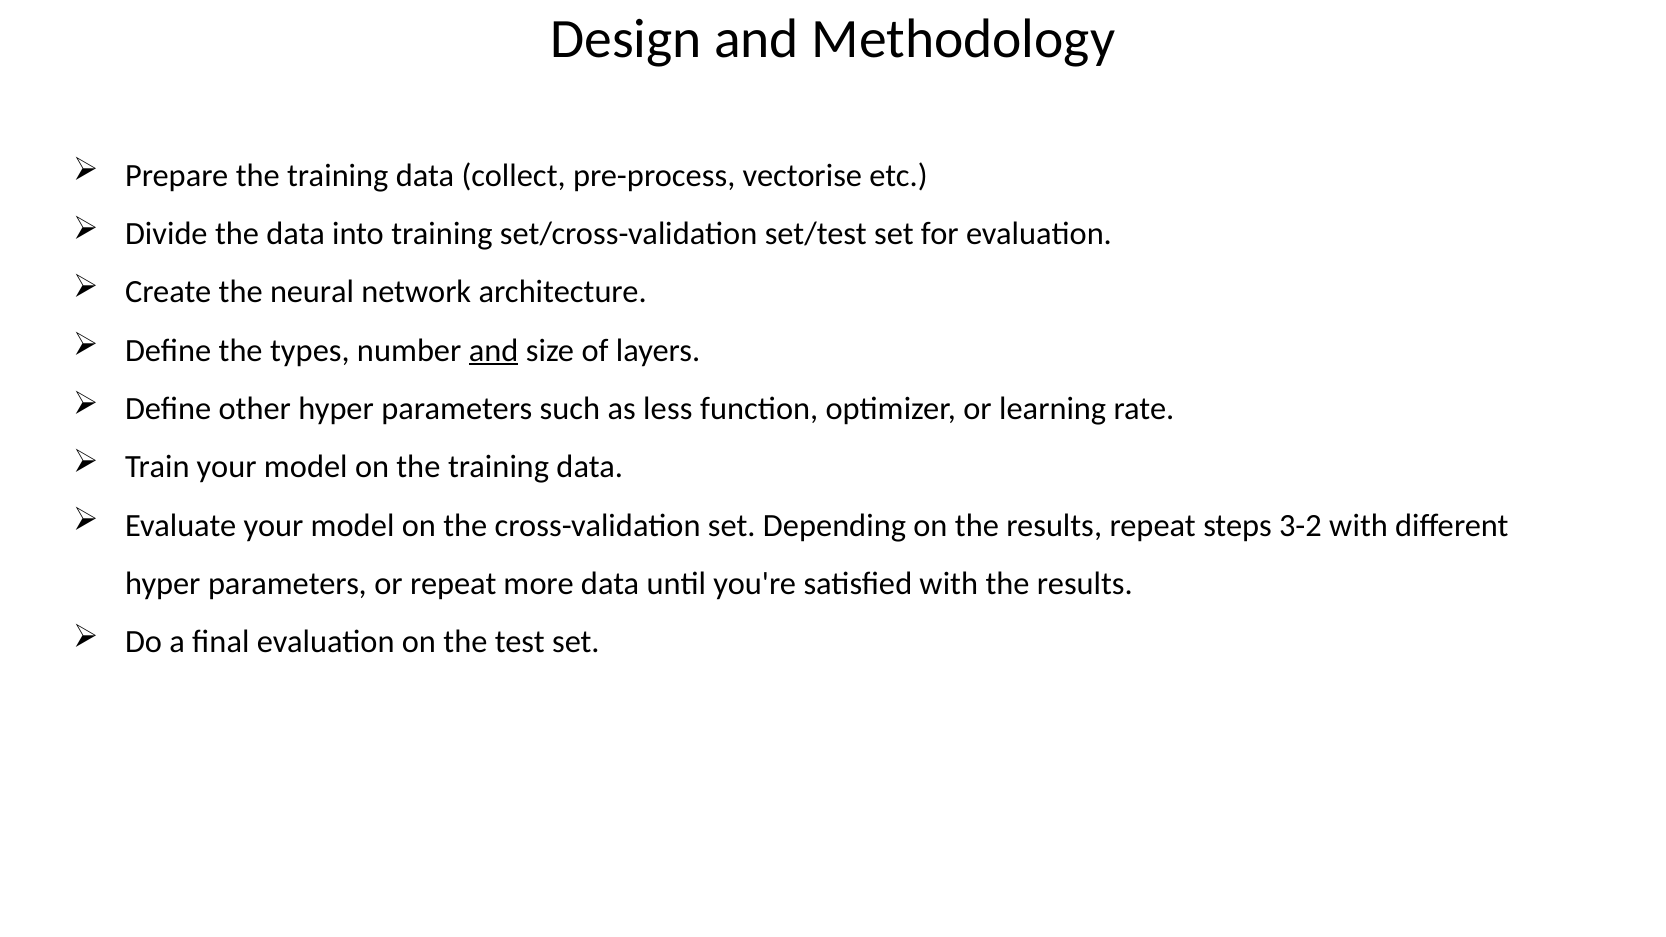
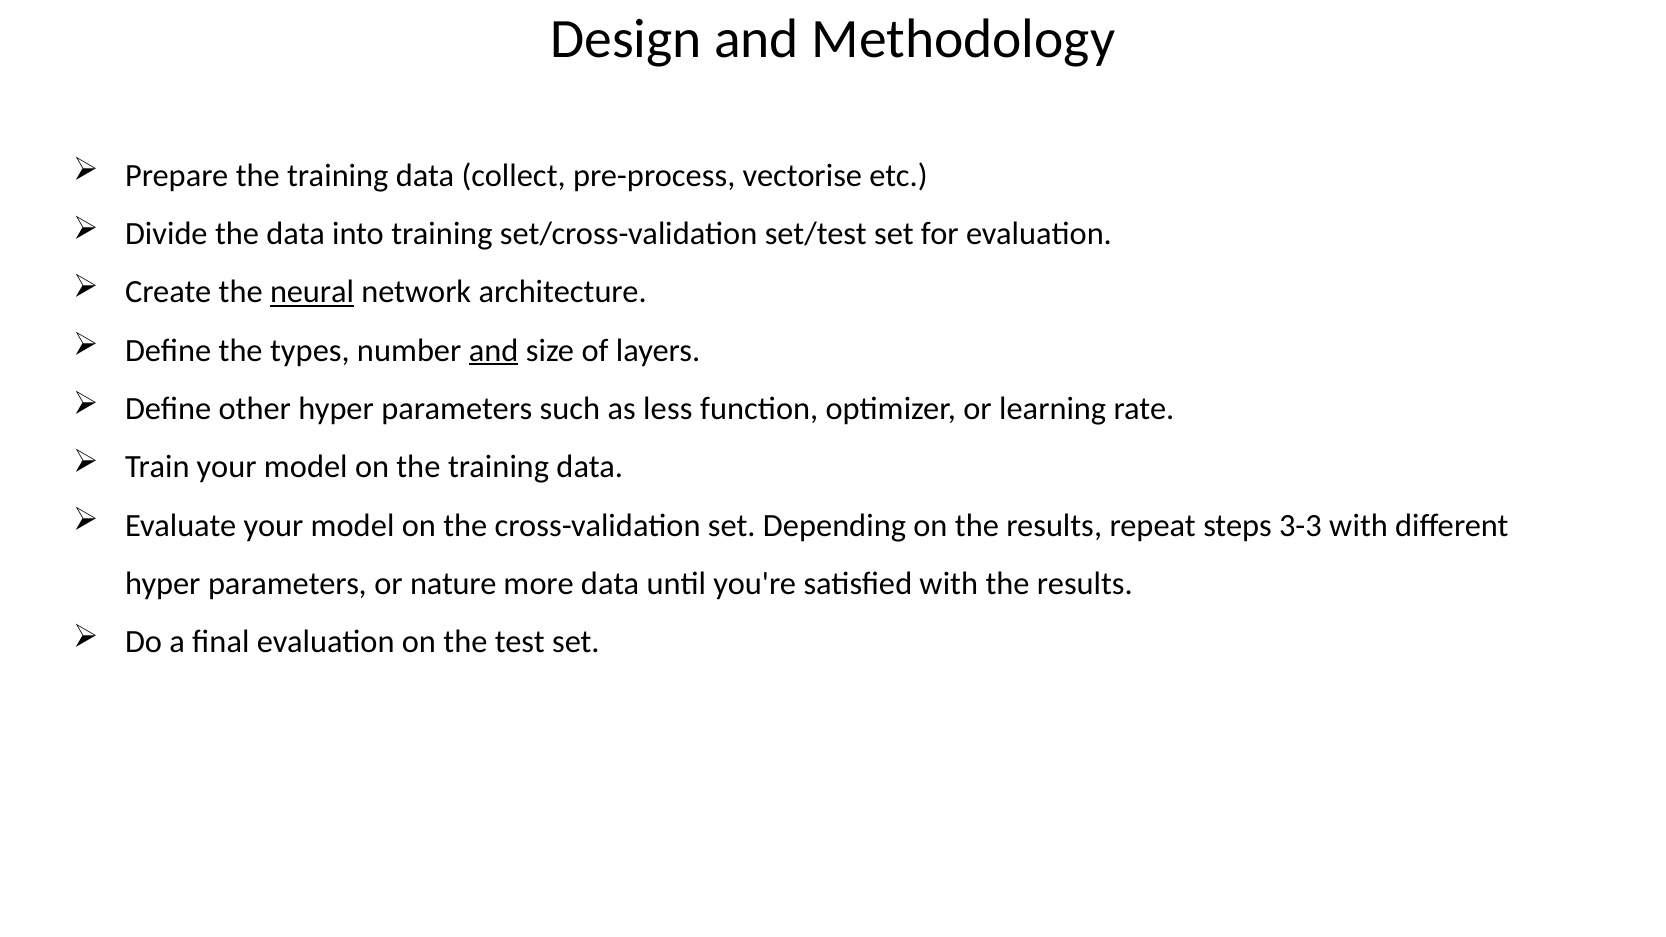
neural underline: none -> present (312, 292)
3-2: 3-2 -> 3-3 (1300, 525)
or repeat: repeat -> nature (453, 584)
